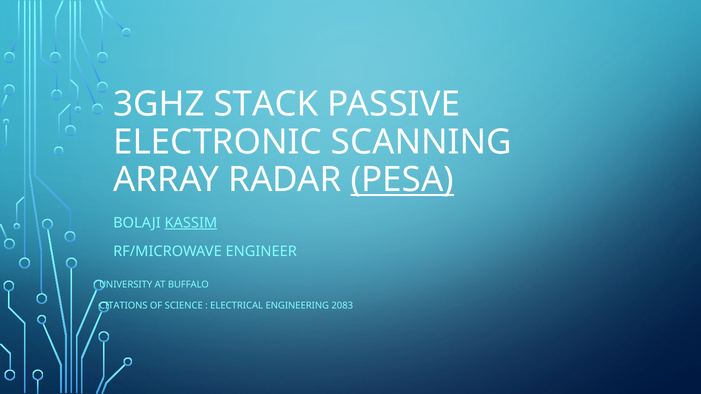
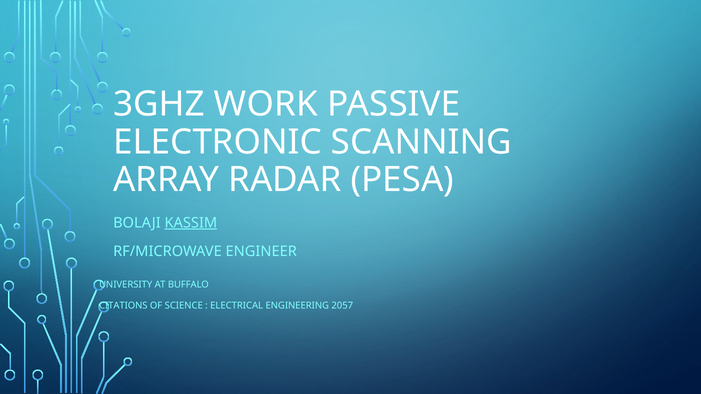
STACK: STACK -> WORK (266, 104)
PESA underline: present -> none (402, 180)
2083: 2083 -> 2057 (342, 306)
